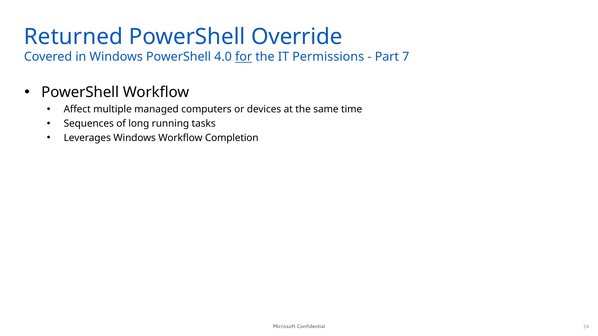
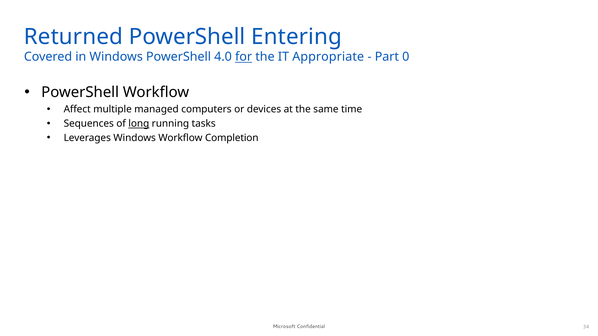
Override: Override -> Entering (297, 37)
Permissions: Permissions -> Appropriate (328, 57)
7: 7 -> 0 (406, 57)
long underline: none -> present (139, 124)
